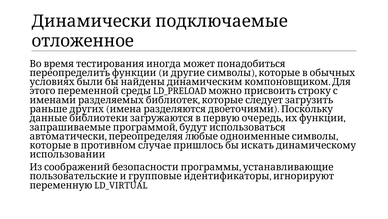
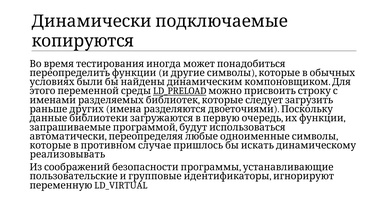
отложенное: отложенное -> копируются (83, 41)
LD_PRELOAD underline: none -> present (180, 91)
использовании: использовании -> реализовывать (67, 154)
